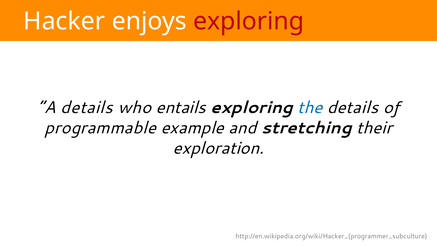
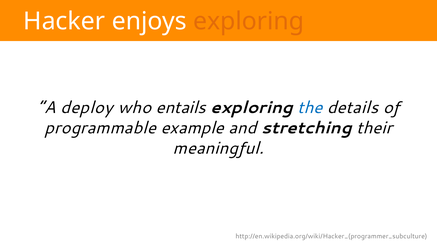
exploring colour: red -> orange (249, 21)
A details: details -> deploy (87, 107)
exploration: exploration -> meaningful (218, 148)
